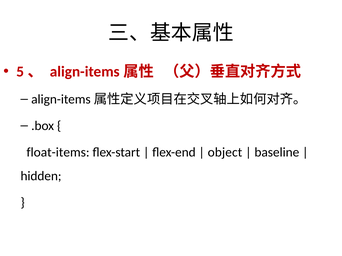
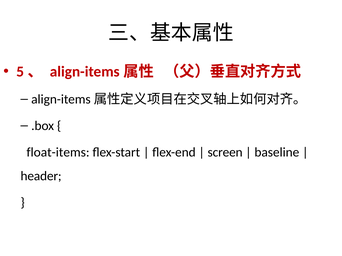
object: object -> screen (225, 152)
hidden: hidden -> header (41, 176)
